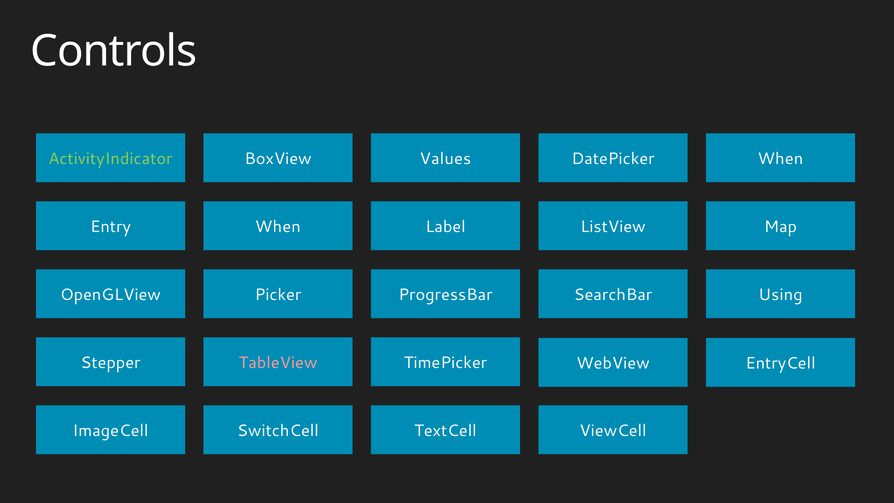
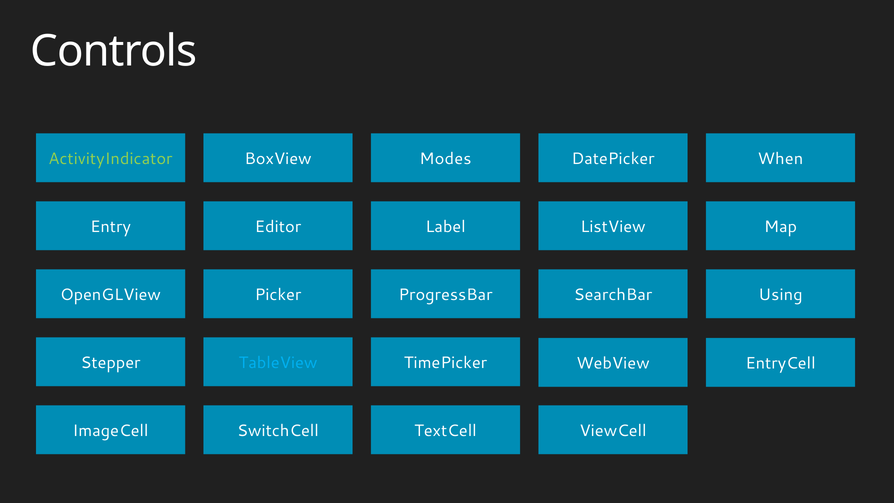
Values: Values -> Modes (445, 159)
Entry When: When -> Editor (278, 227)
TableView colour: pink -> light blue (278, 363)
